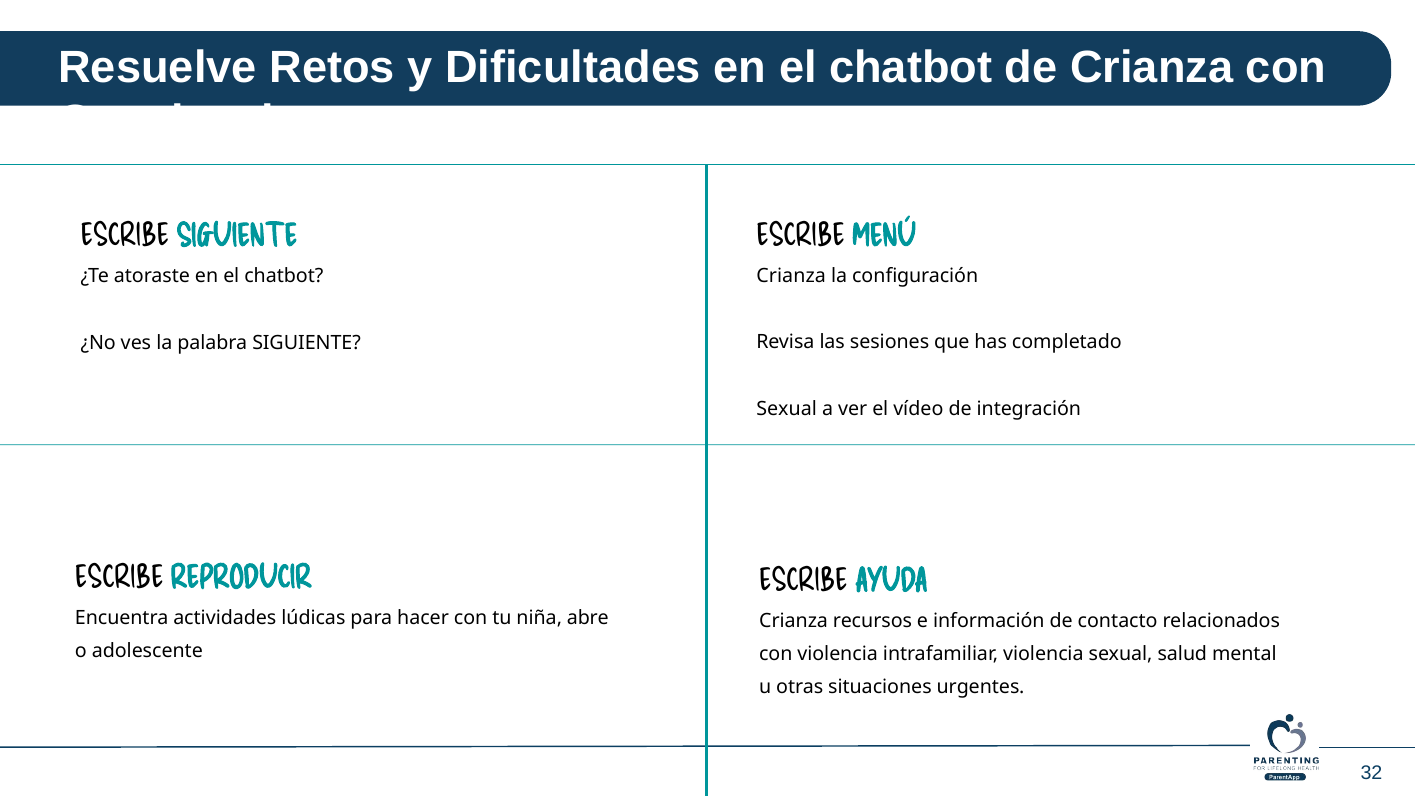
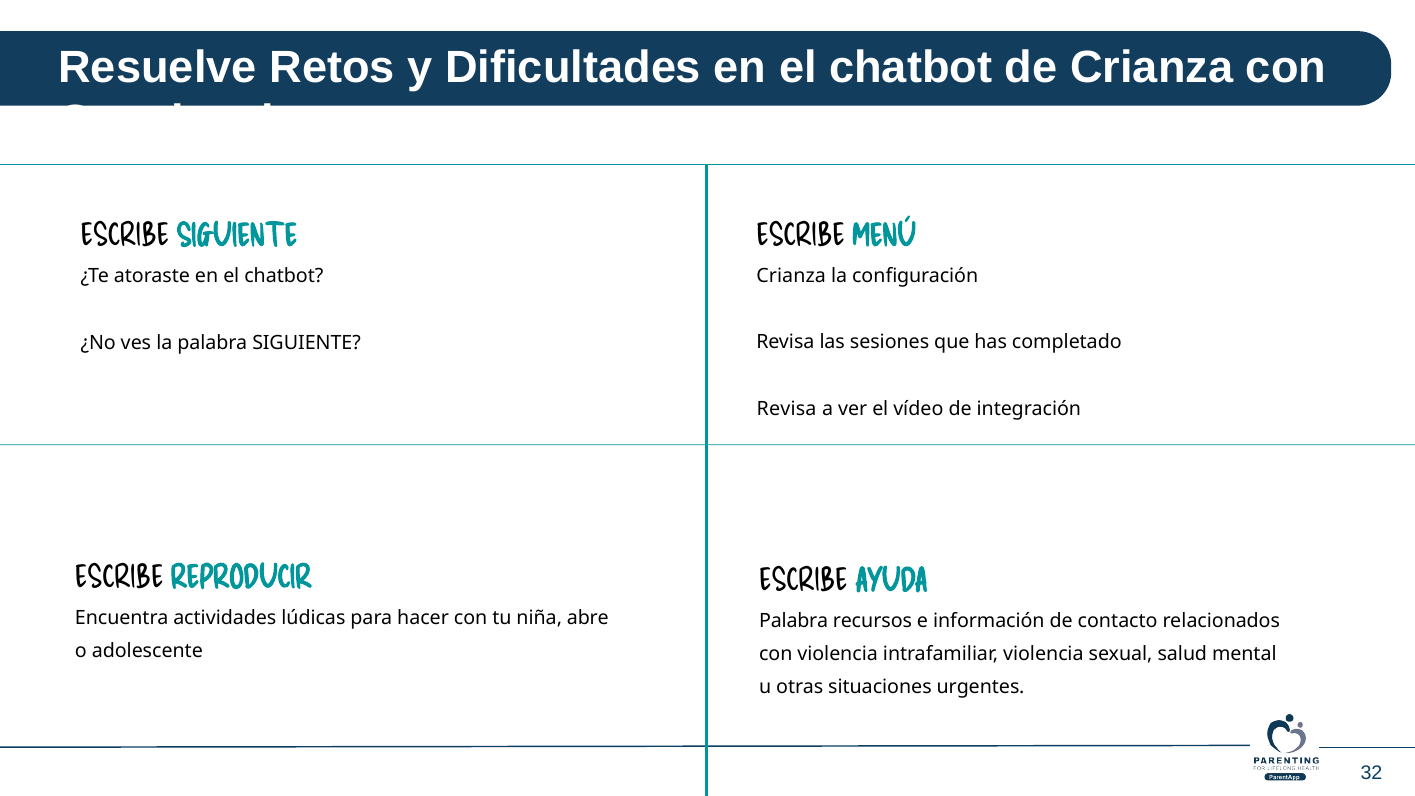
Sexual: Sexual -> Revisa (787, 409)
Crianza: Crianza -> Palabra (794, 621)
